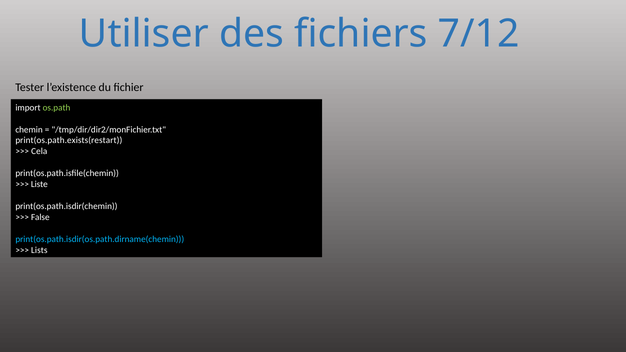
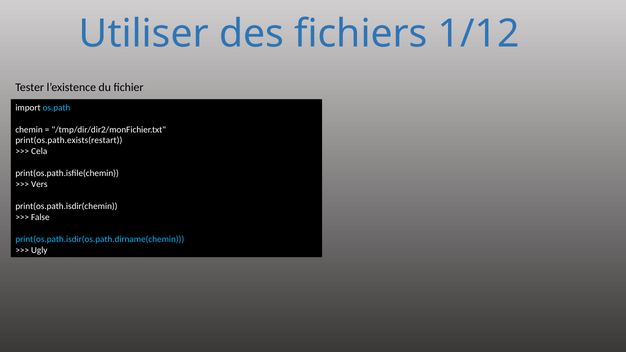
7/12: 7/12 -> 1/12 (479, 34)
os.path colour: light green -> light blue (57, 108)
Liste: Liste -> Vers (39, 184)
Lists: Lists -> Ugly (39, 250)
